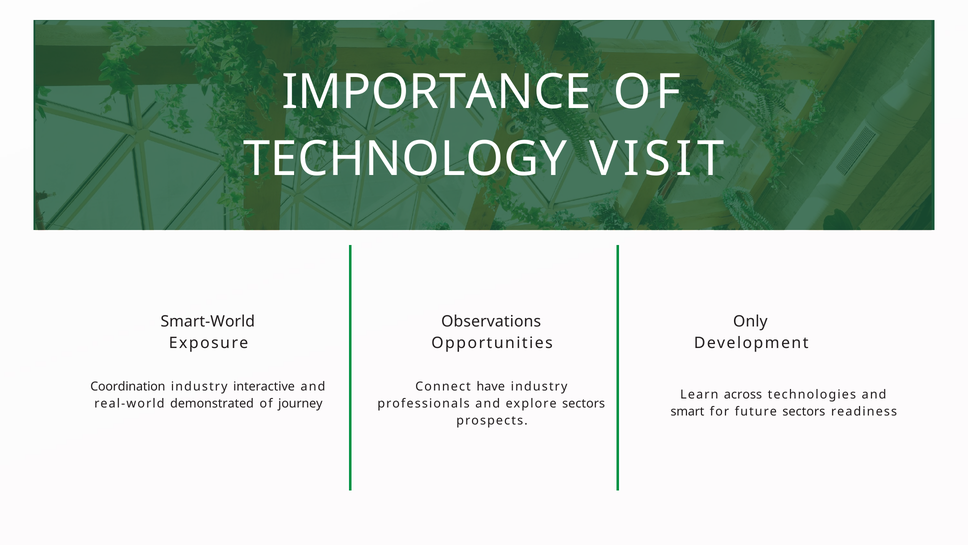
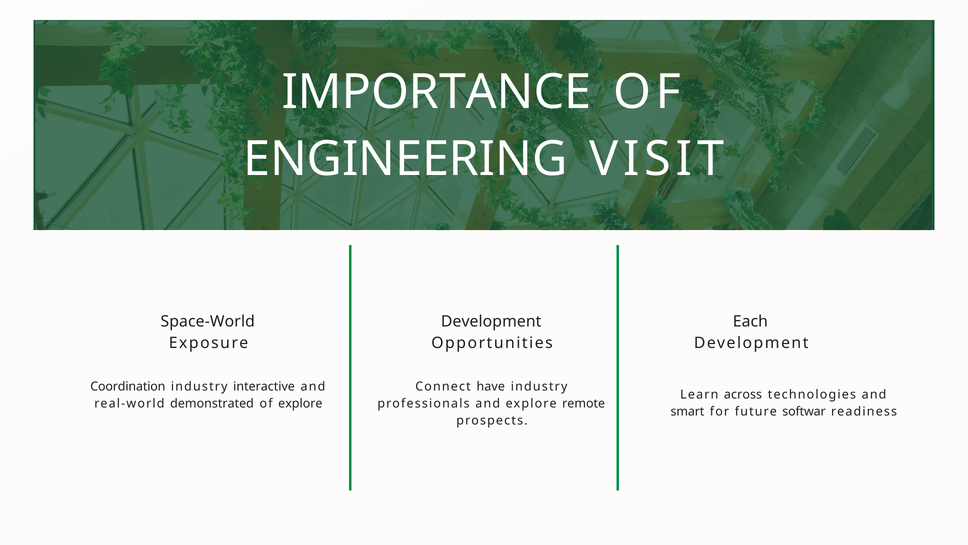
TECHNOLOGY: TECHNOLOGY -> ENGINEERING (405, 159)
Smart-World: Smart-World -> Space-World (208, 321)
Observations: Observations -> Development (491, 321)
Only: Only -> Each (750, 321)
of journey: journey -> explore (300, 403)
explore sectors: sectors -> remote (584, 403)
future sectors: sectors -> softwar (804, 411)
